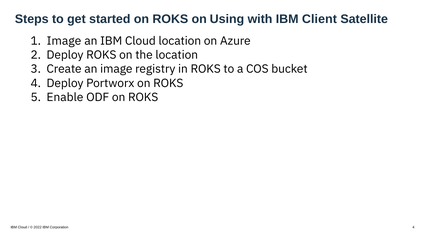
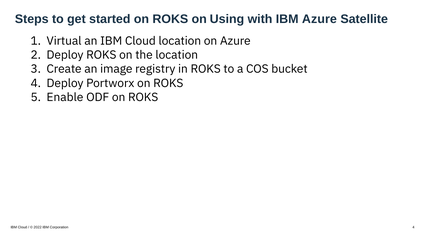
IBM Client: Client -> Azure (319, 19)
Image: Image -> Virtual (64, 41)
